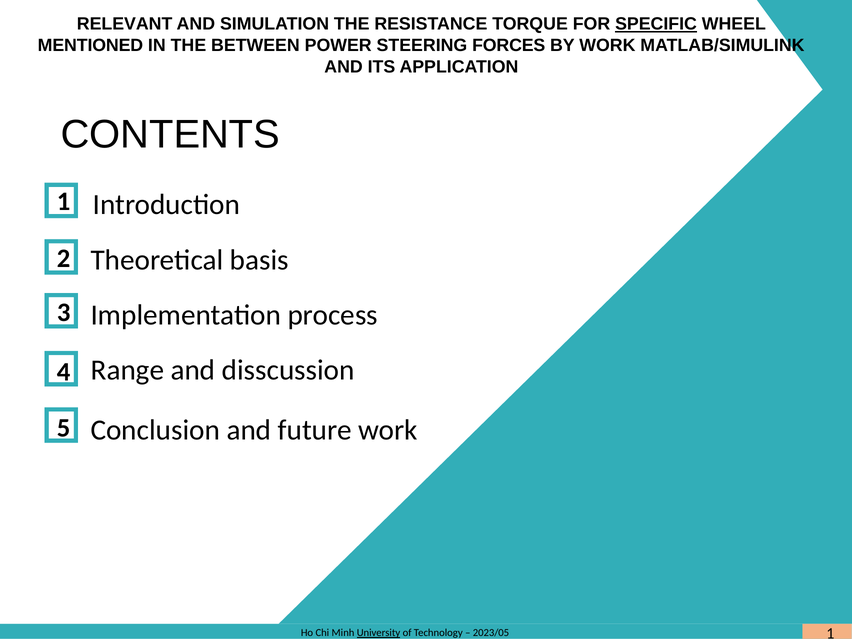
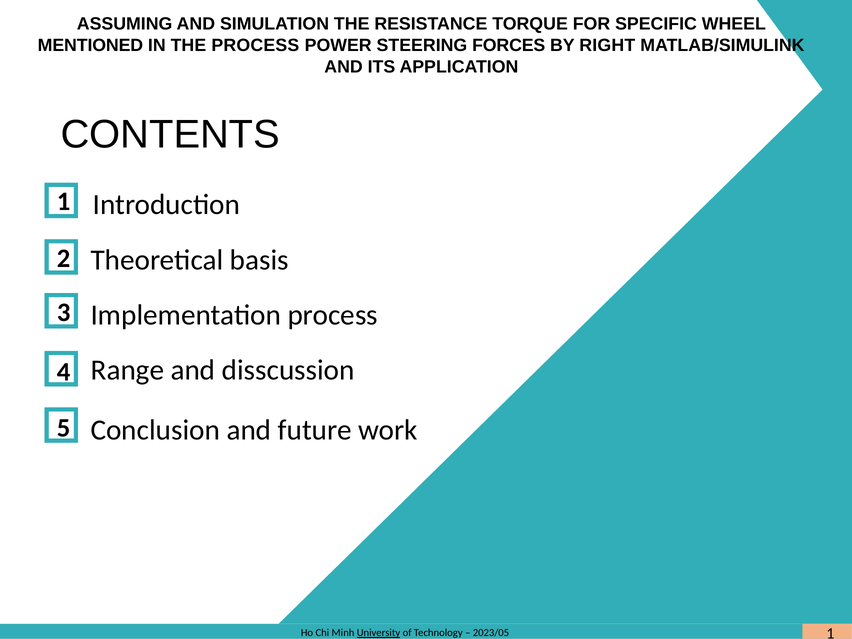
RELEVANT: RELEVANT -> ASSUMING (125, 24)
SPECIFIC underline: present -> none (656, 24)
THE BETWEEN: BETWEEN -> PROCESS (255, 45)
BY WORK: WORK -> RIGHT (607, 45)
